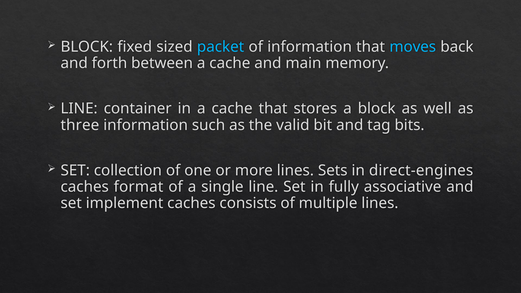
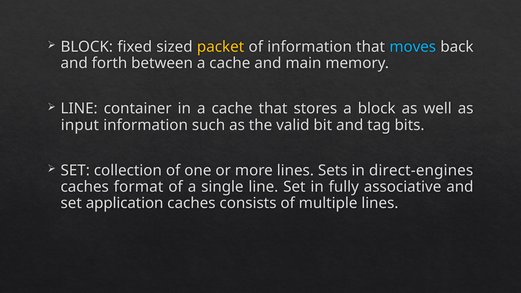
packet colour: light blue -> yellow (221, 47)
three: three -> input (80, 125)
implement: implement -> application (125, 203)
